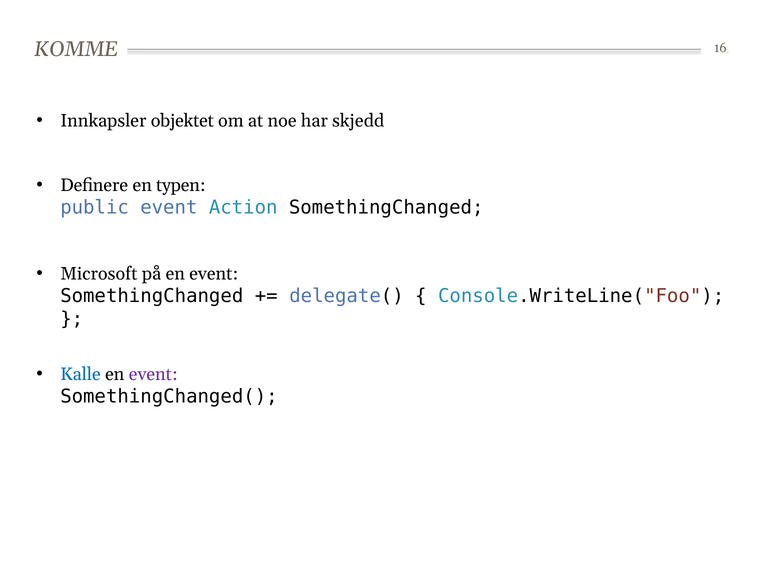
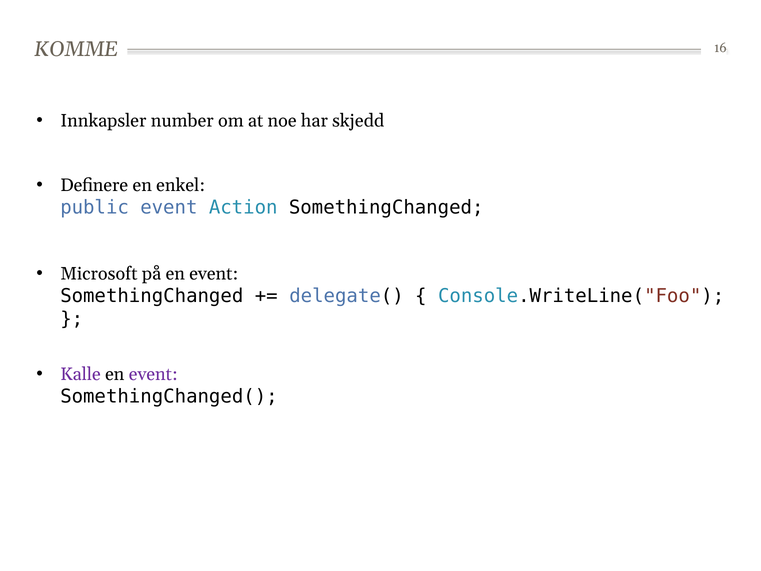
objektet: objektet -> number (182, 121)
typen: typen -> enkel (181, 185)
Kalle colour: blue -> purple (81, 374)
